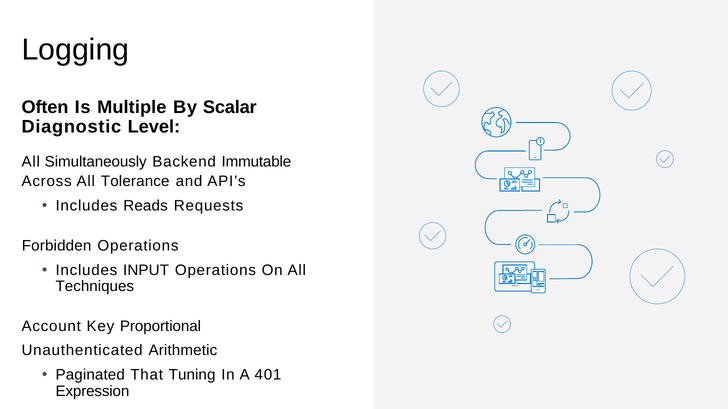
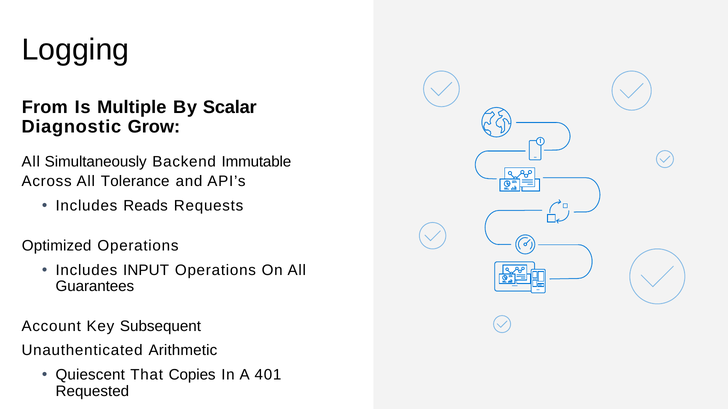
Often: Often -> From (45, 107)
Level: Level -> Grow (154, 127)
Forbidden: Forbidden -> Optimized (57, 246)
Techniques: Techniques -> Guarantees (95, 287)
Proportional: Proportional -> Subsequent (160, 327)
Paginated: Paginated -> Quiescent (90, 375)
Tuning: Tuning -> Copies (192, 375)
Expression: Expression -> Requested (92, 392)
